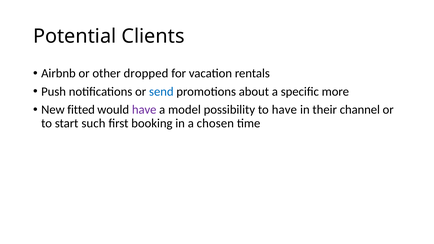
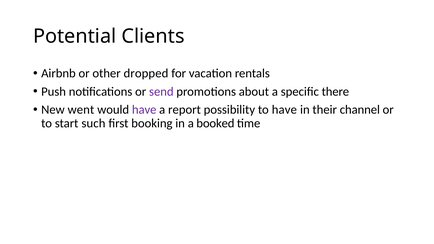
send colour: blue -> purple (161, 92)
more: more -> there (335, 92)
fitted: fitted -> went (81, 110)
model: model -> report (184, 110)
chosen: chosen -> booked (215, 123)
